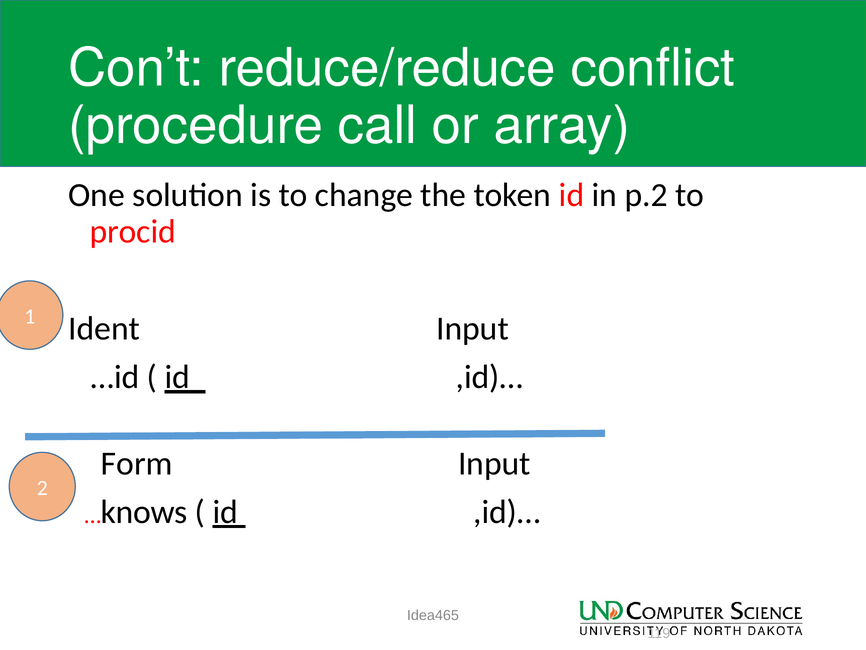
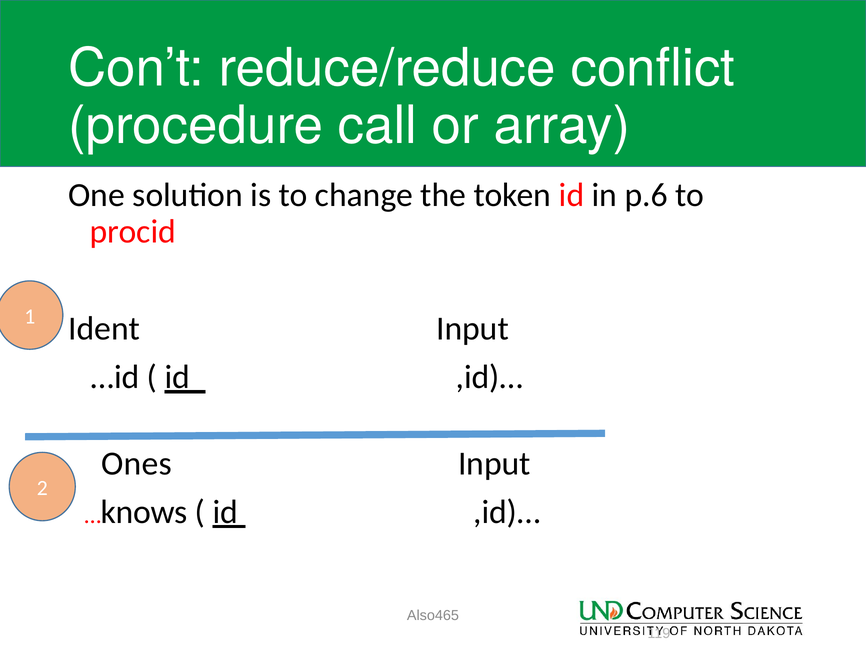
p.2: p.2 -> p.6 (646, 195)
Form: Form -> Ones (137, 463)
Idea465: Idea465 -> Also465 (433, 615)
